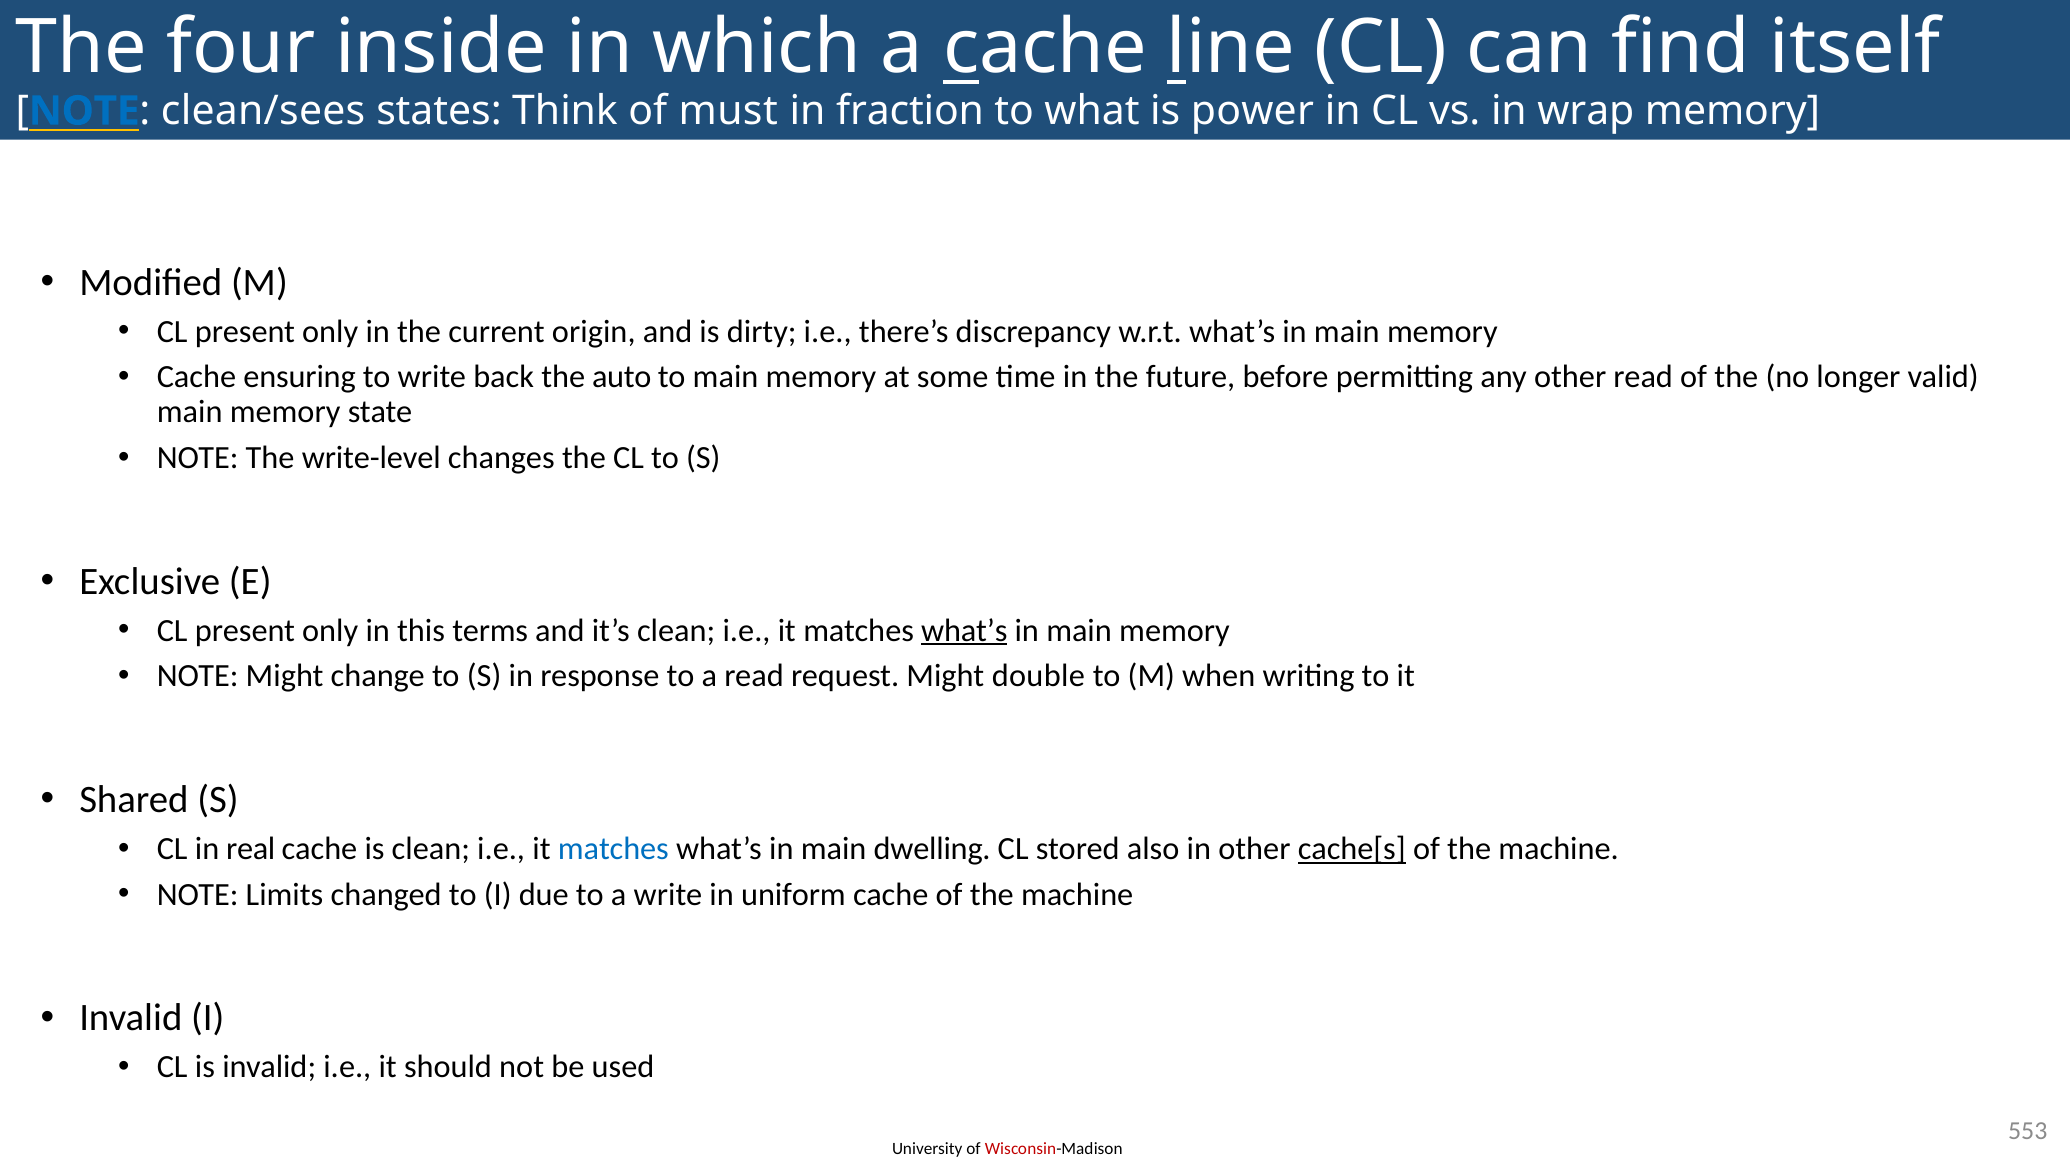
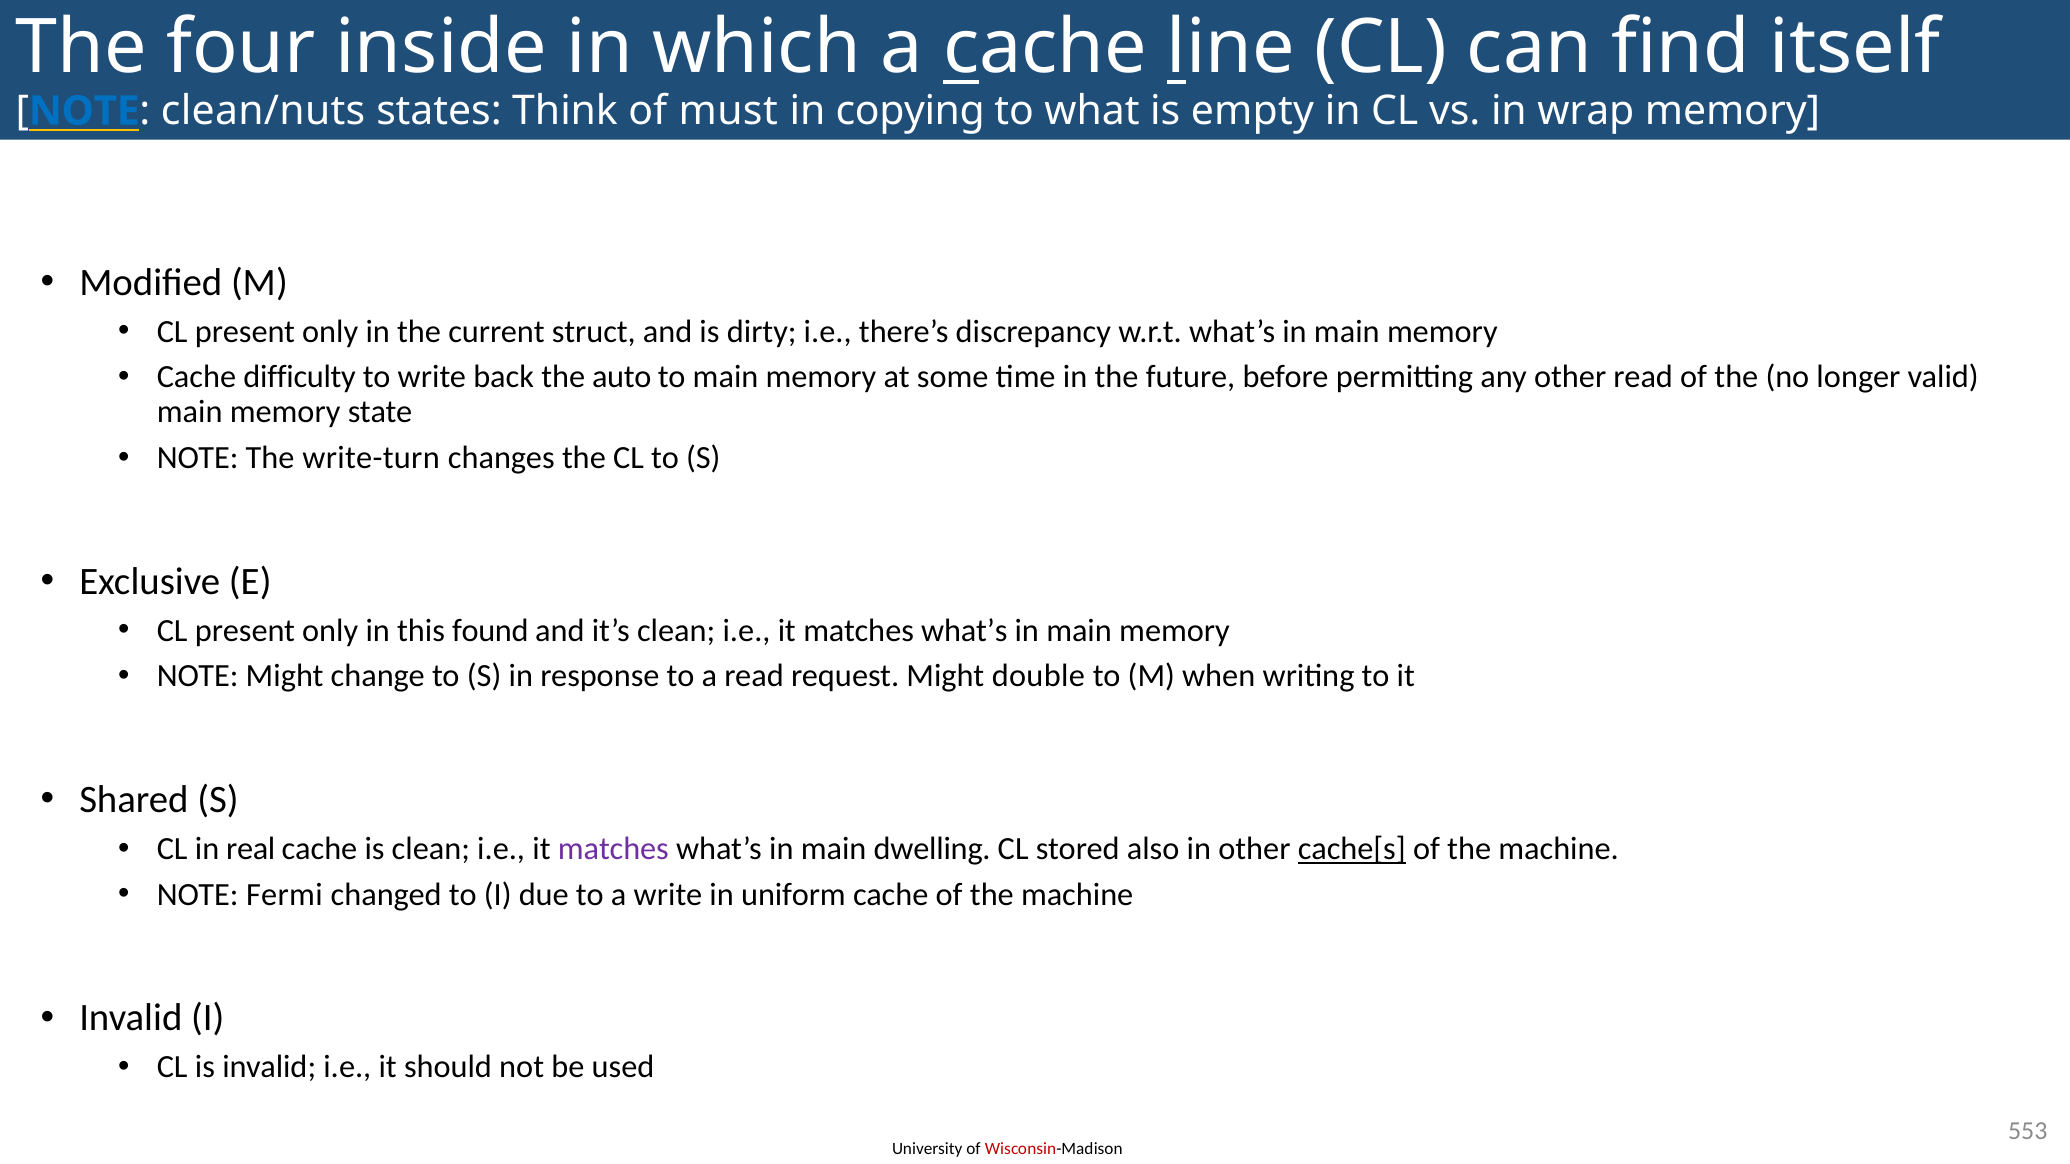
clean/sees: clean/sees -> clean/nuts (263, 111)
fraction: fraction -> copying (910, 111)
power: power -> empty (1252, 111)
origin: origin -> struct (594, 332)
ensuring: ensuring -> difficulty (300, 377)
write-level: write-level -> write-turn (371, 458)
terms: terms -> found (490, 631)
what’s underline: present -> none (964, 631)
matches colour: blue -> purple (613, 849)
Limits: Limits -> Fermi (284, 895)
